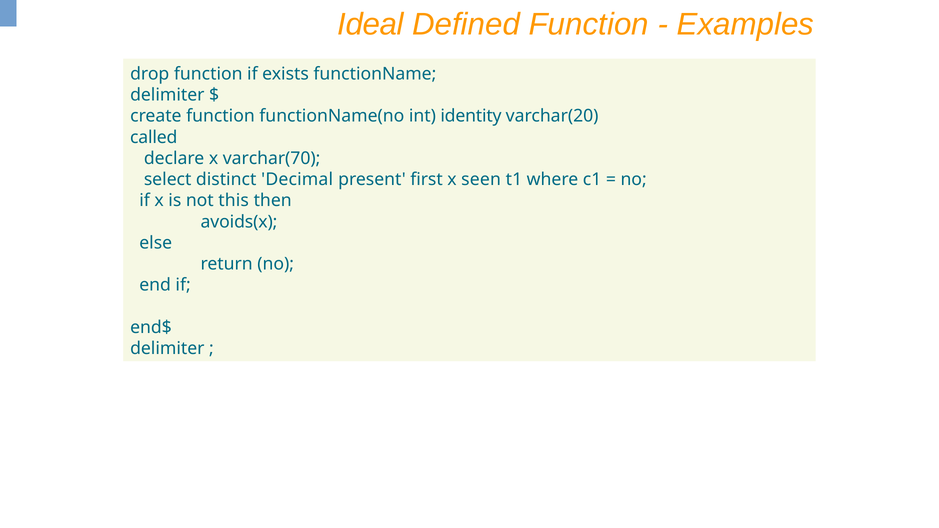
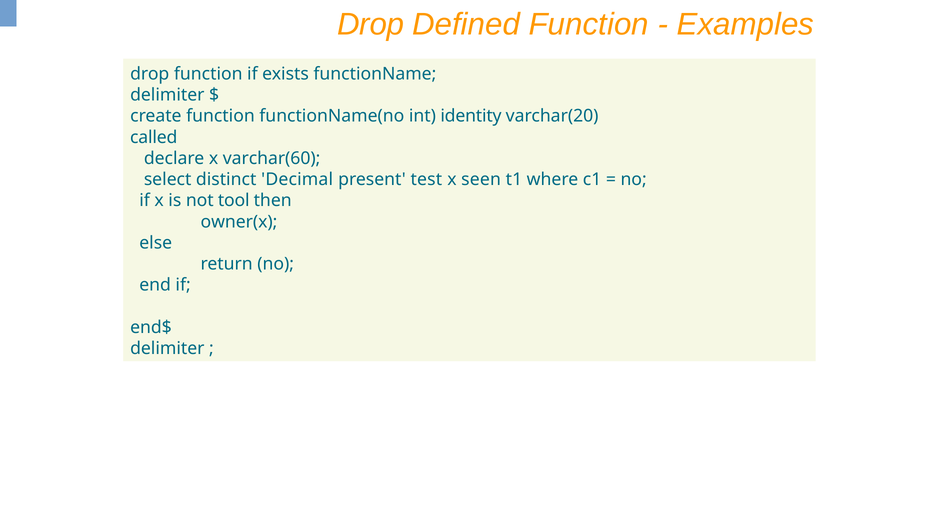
Ideal: Ideal -> Drop (371, 24)
varchar(70: varchar(70 -> varchar(60 (272, 158)
first: first -> test (426, 180)
this: this -> tool (234, 201)
avoids(x: avoids(x -> owner(x (239, 222)
